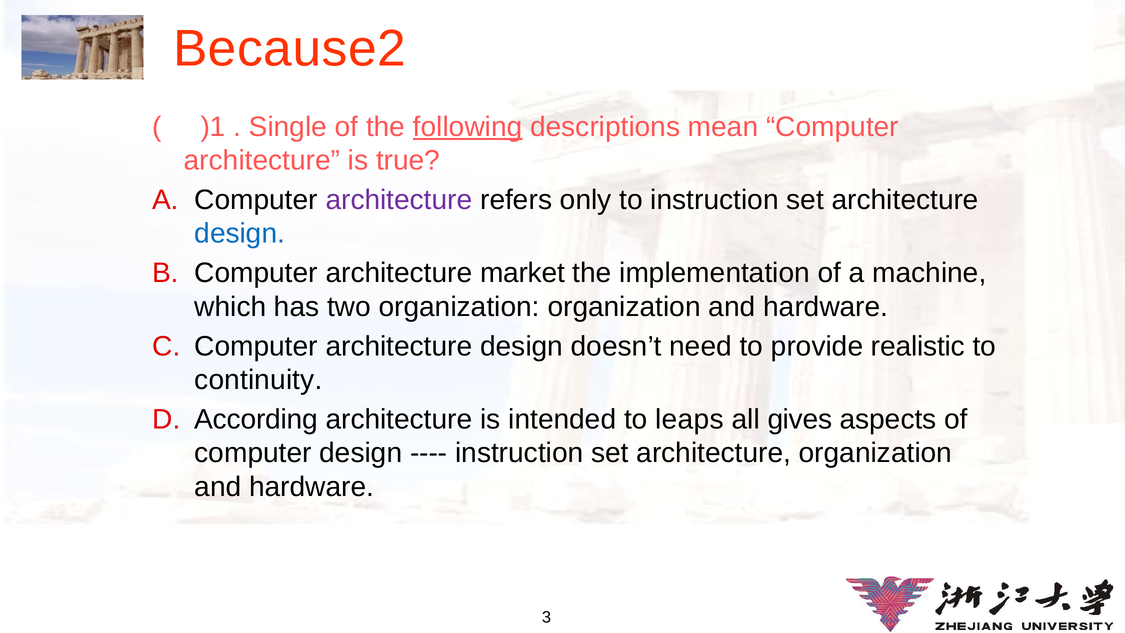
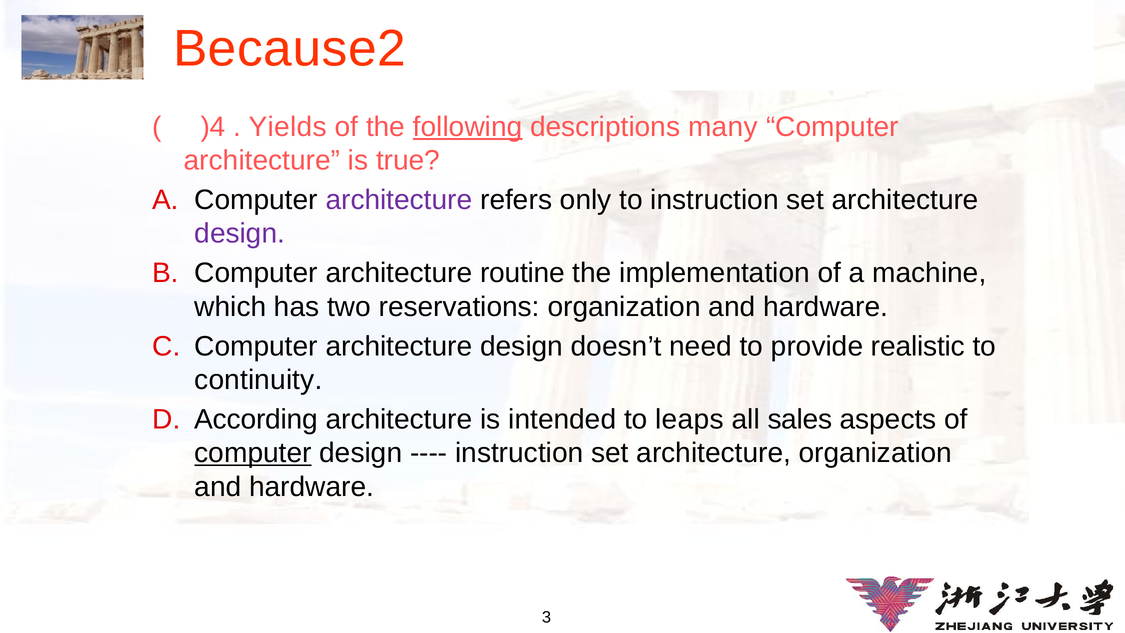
)1: )1 -> )4 (213, 127)
Single: Single -> Yields (288, 127)
mean: mean -> many (723, 127)
design colour: blue -> purple (240, 234)
market: market -> routine (523, 273)
two organization: organization -> reservations (459, 307)
gives: gives -> sales (800, 419)
computer underline: none -> present (253, 453)
